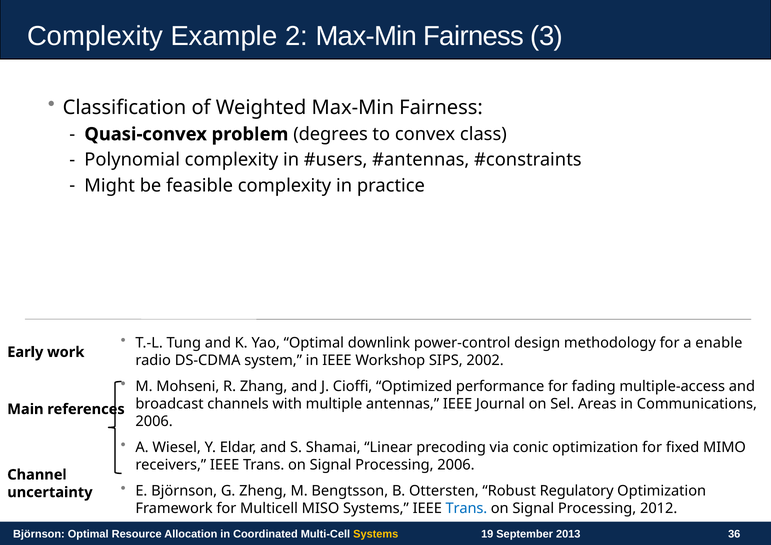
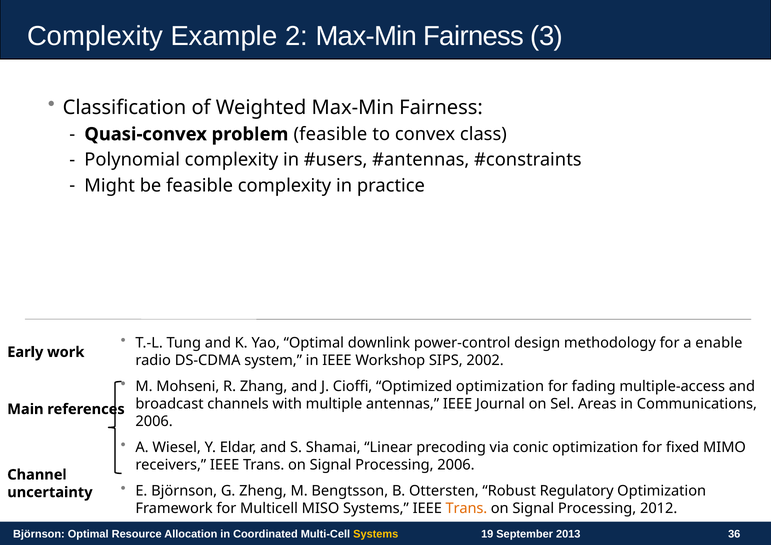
problem degrees: degrees -> feasible (330, 134)
Optimized performance: performance -> optimization (500, 386)
Trans colour: blue -> orange (466, 509)
